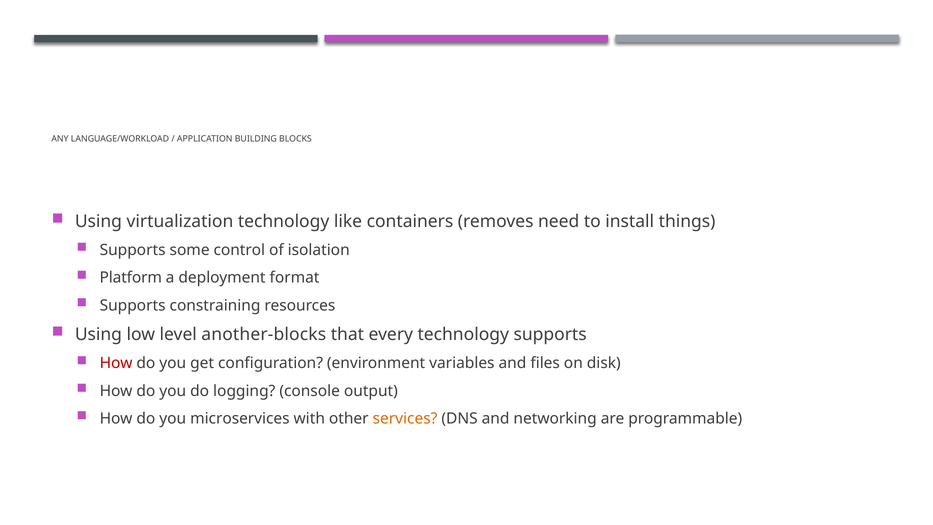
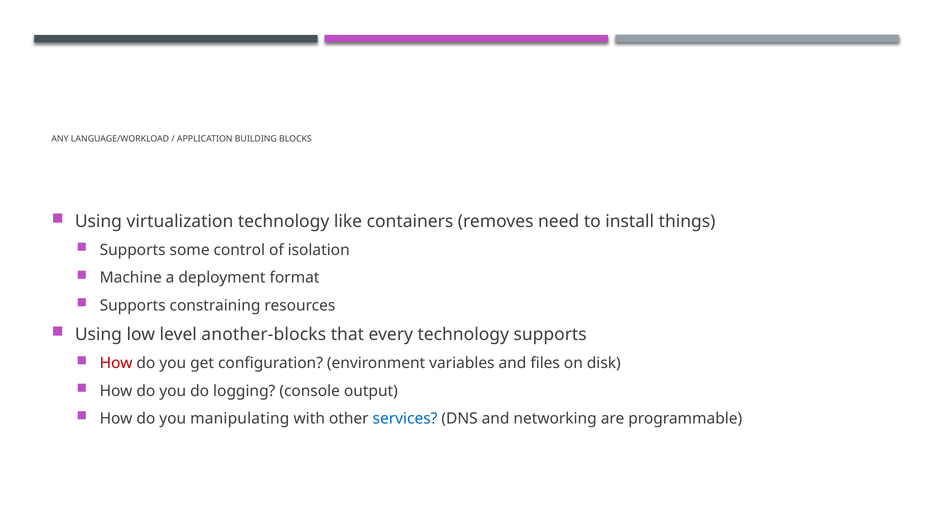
Platform: Platform -> Machine (131, 278)
microservices: microservices -> manipulating (240, 418)
services colour: orange -> blue (405, 418)
